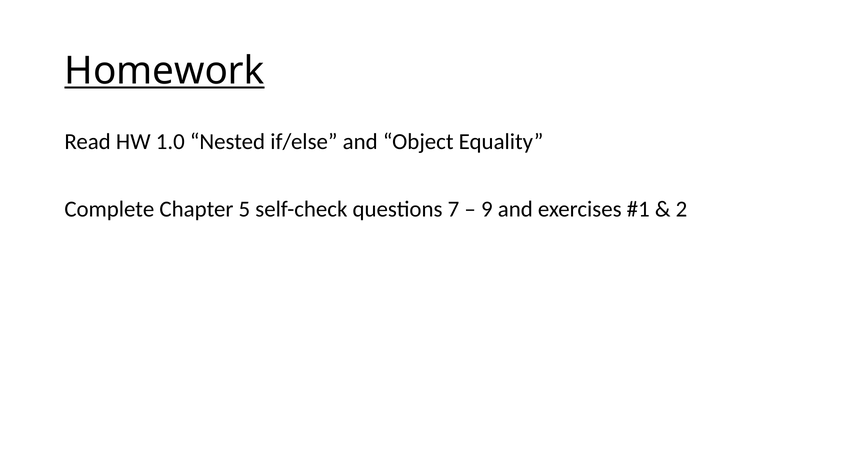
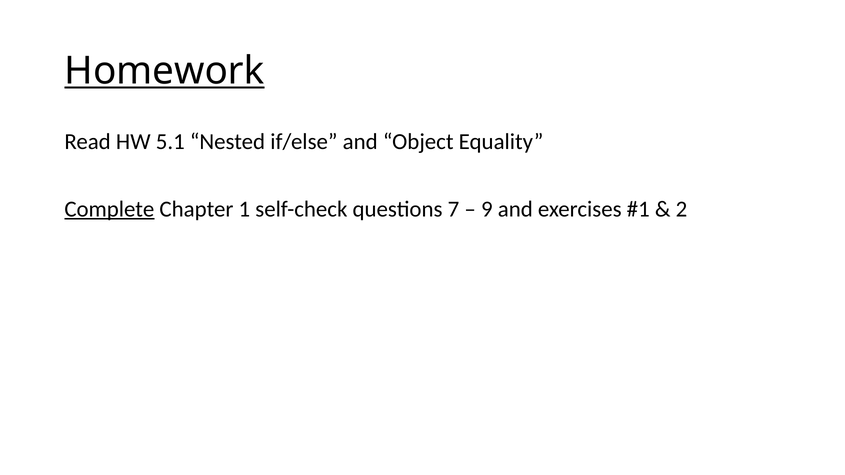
1.0: 1.0 -> 5.1 (170, 142)
Complete underline: none -> present (109, 209)
5: 5 -> 1 (244, 209)
